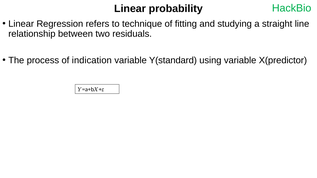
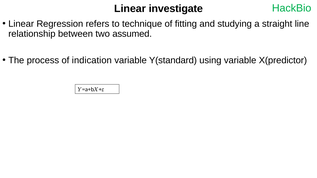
probability: probability -> investigate (176, 9)
residuals: residuals -> assumed (132, 34)
